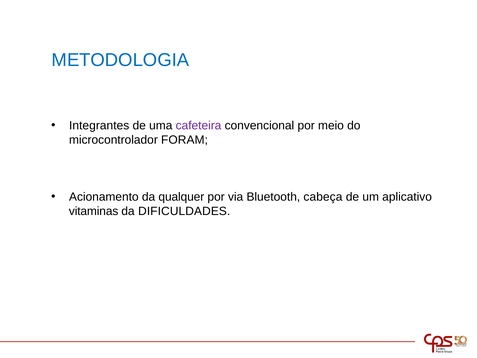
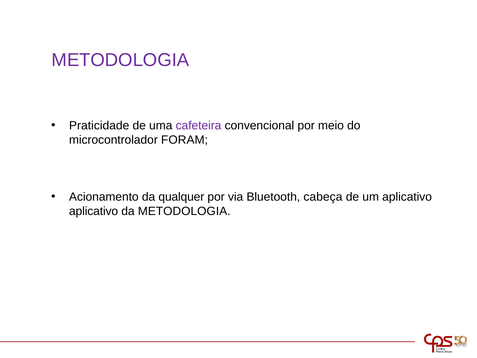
METODOLOGIA colour: blue -> purple (120, 60)
Integrantes: Integrantes -> Praticidade (99, 125)
vitaminas: vitaminas -> aplicativo (94, 211)
da DIFICULDADES: DIFICULDADES -> METODOLOGIA (184, 211)
